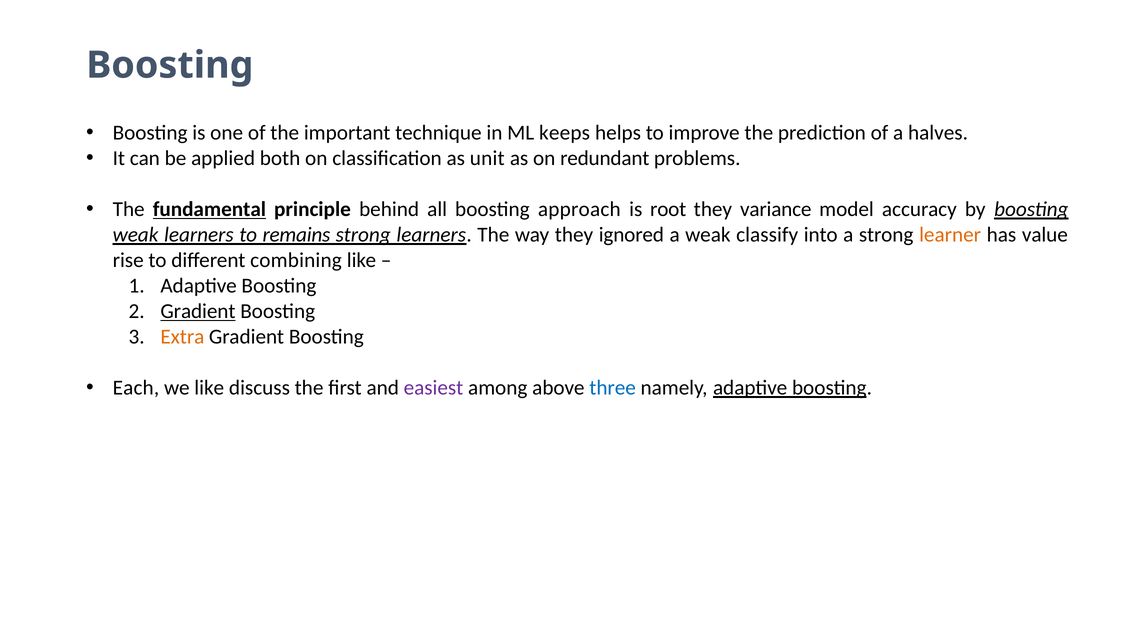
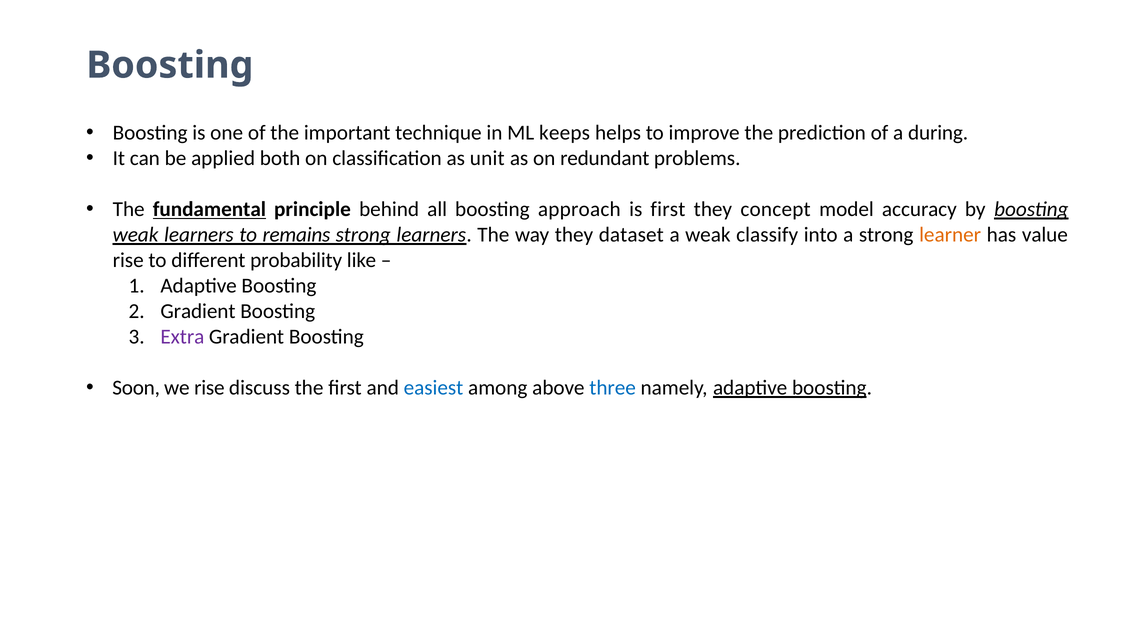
halves: halves -> during (938, 133)
is root: root -> first (668, 209)
variance: variance -> concept (776, 209)
ignored: ignored -> dataset (631, 235)
combining: combining -> probability (296, 260)
Gradient underline: present -> none (198, 311)
Extra colour: orange -> purple (182, 337)
Each: Each -> Soon (136, 388)
we like: like -> rise (209, 388)
easiest colour: purple -> blue (433, 388)
